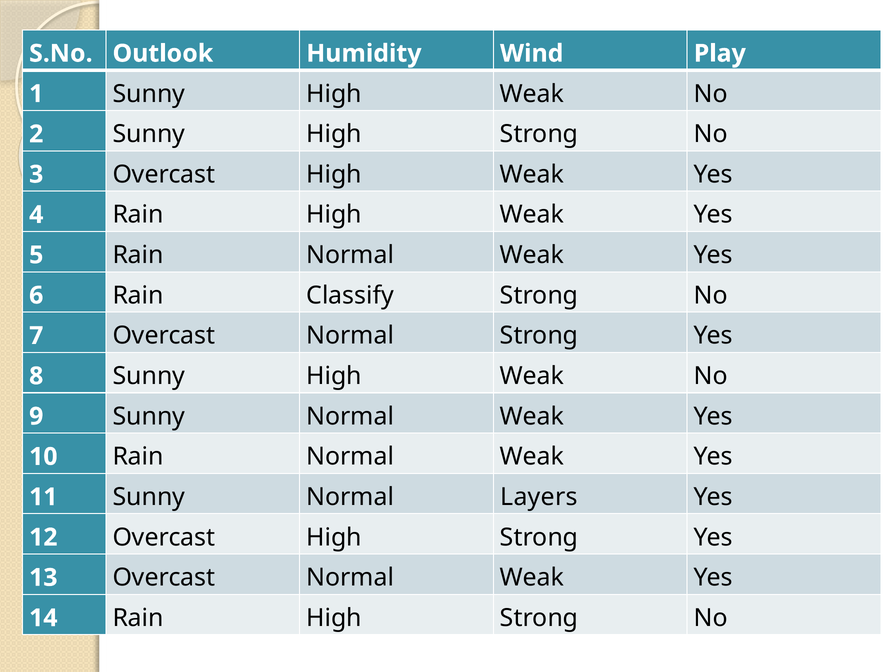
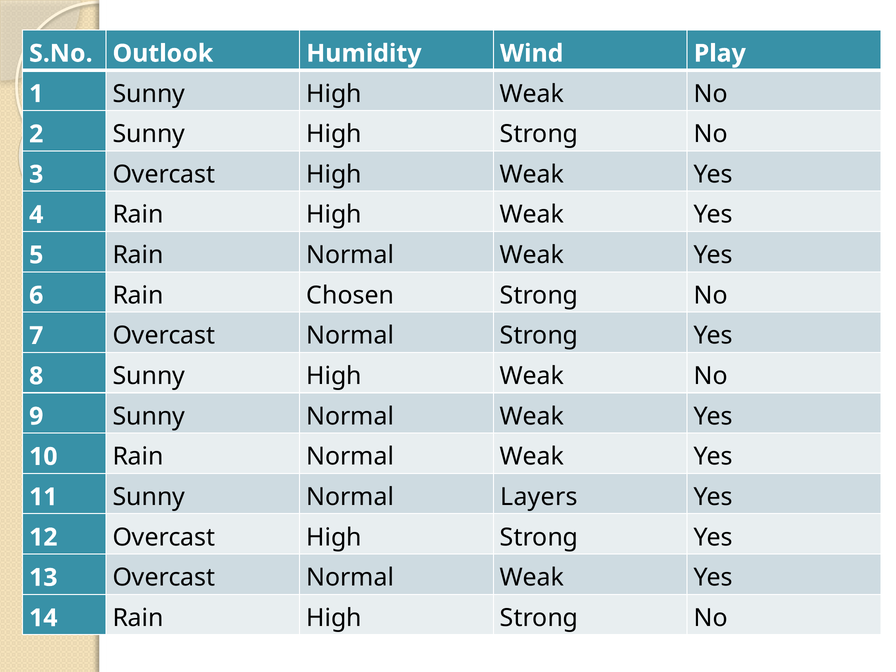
Classify: Classify -> Chosen (350, 295)
